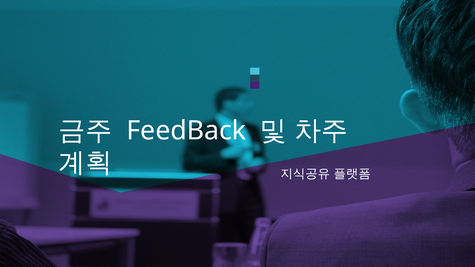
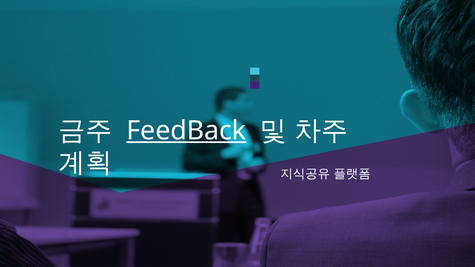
FeedBack underline: none -> present (186, 131)
